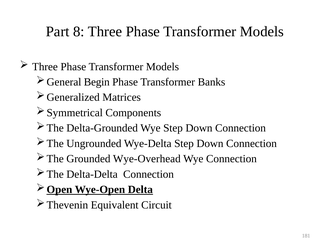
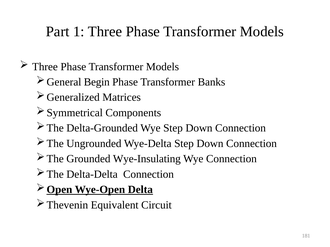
8: 8 -> 1 (79, 32)
Wye-Overhead: Wye-Overhead -> Wye-Insulating (147, 159)
